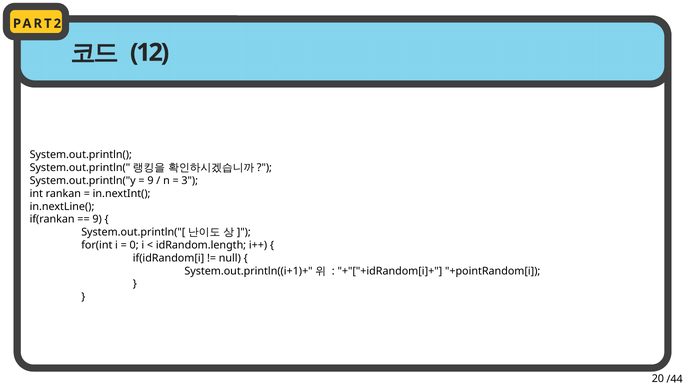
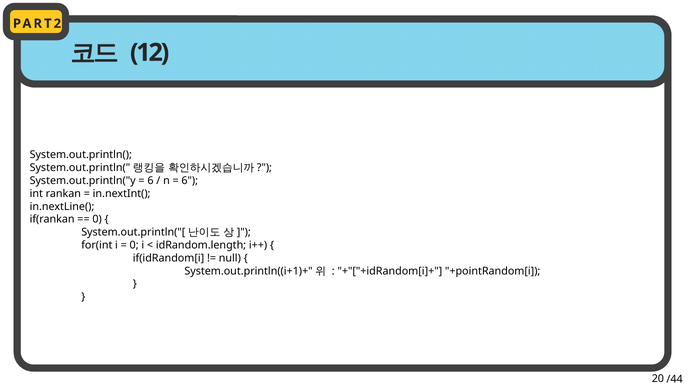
9: 9 -> 6 (151, 181)
3: 3 -> 6 (190, 181)
9: 9 -> 0 (97, 219)
